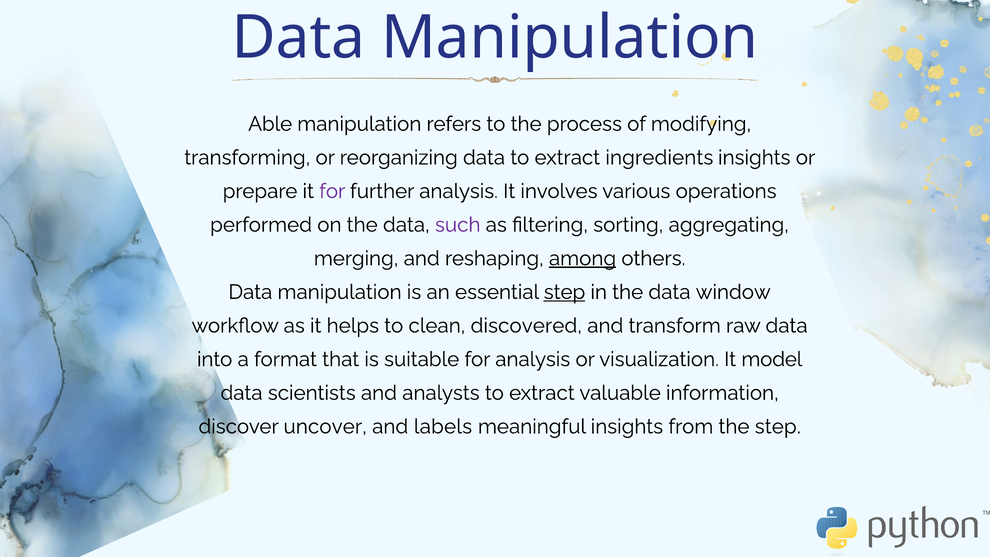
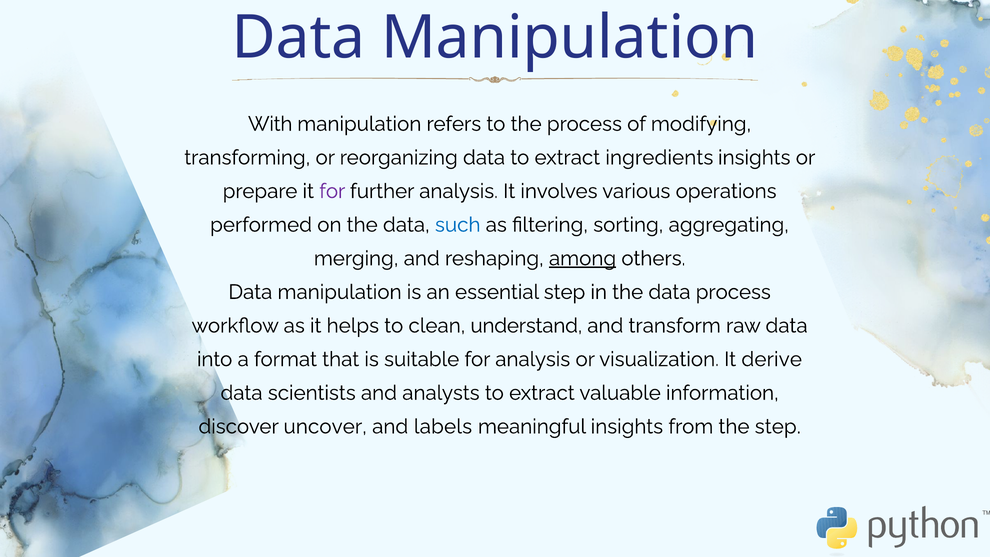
Able: Able -> With (270, 124)
such colour: purple -> blue (458, 225)
step underline: present -> none (564, 292)
data window: window -> process (733, 292)
discovered: discovered -> understand (526, 326)
model: model -> derive (772, 359)
